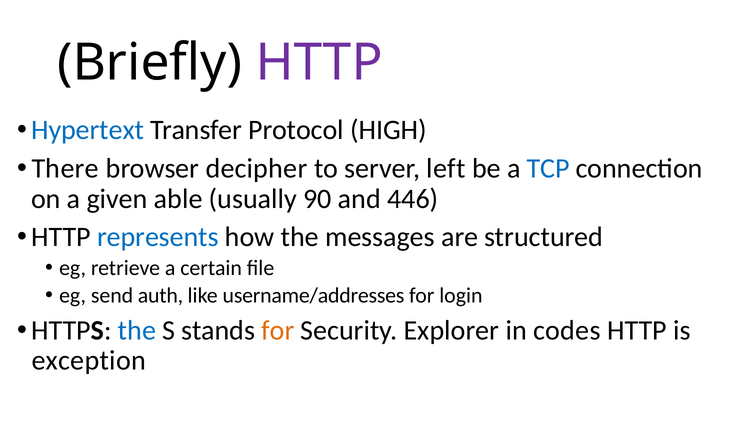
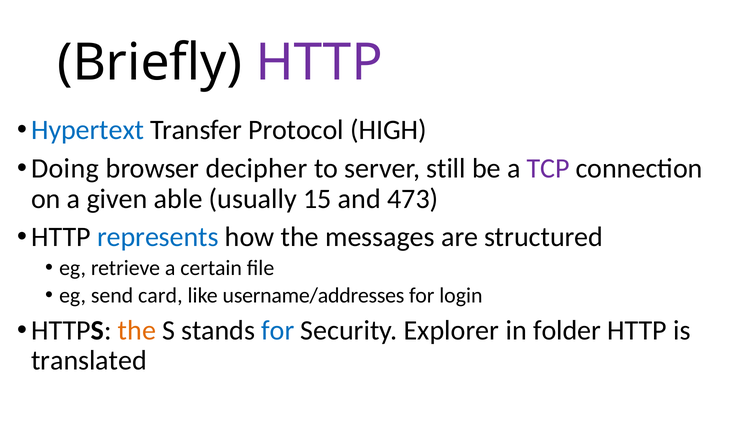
There: There -> Doing (65, 168)
left: left -> still (446, 168)
TCP colour: blue -> purple (548, 168)
90: 90 -> 15 (317, 198)
446: 446 -> 473 (413, 198)
auth: auth -> card (160, 295)
the colour: blue -> orange (137, 330)
for colour: orange -> blue (278, 330)
codes: codes -> folder (567, 330)
exception: exception -> translated (89, 360)
